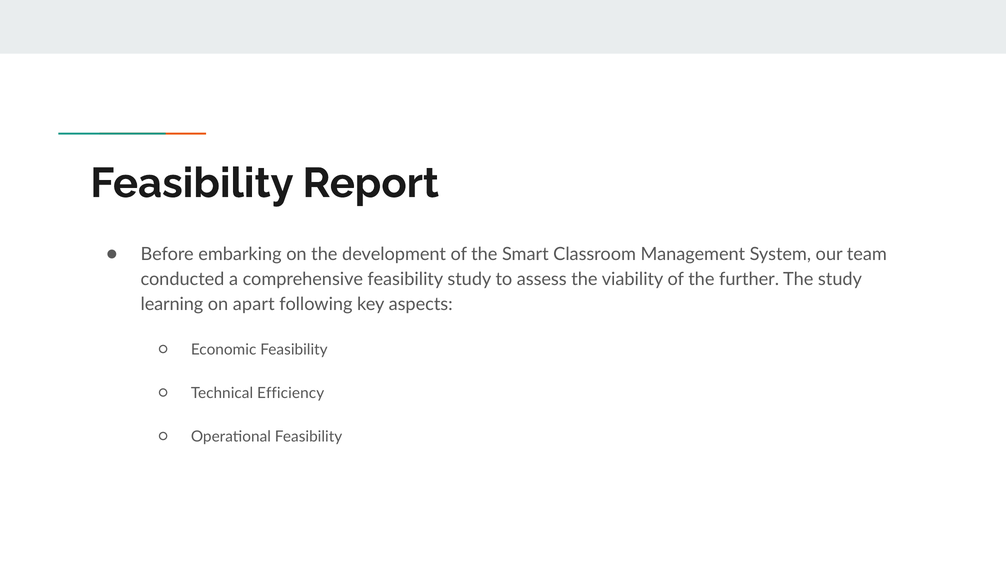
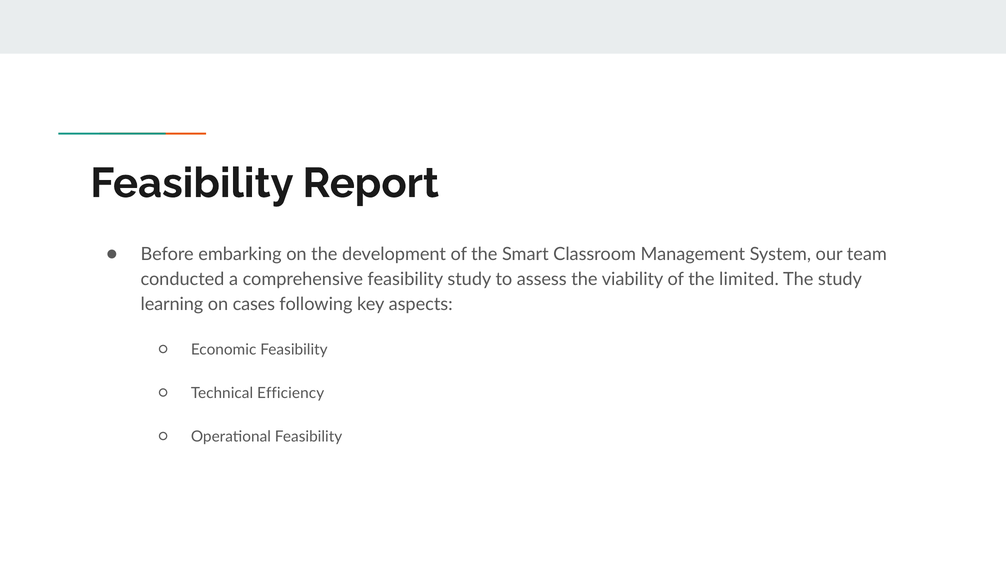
further: further -> limited (749, 279)
apart: apart -> cases (254, 304)
